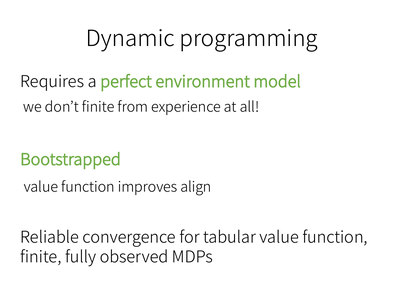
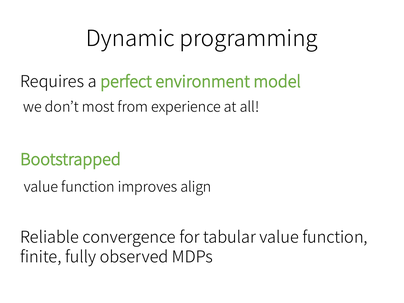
don’t finite: finite -> most (98, 107)
